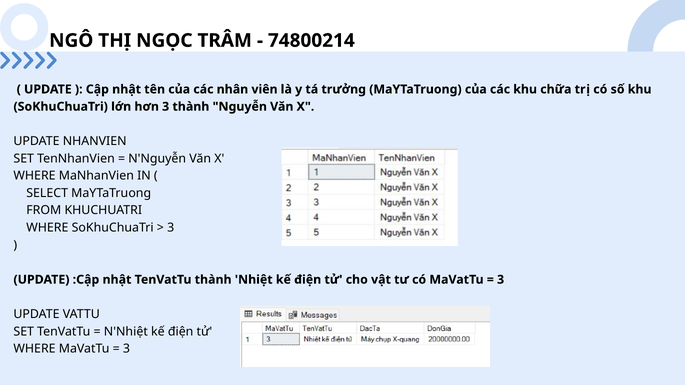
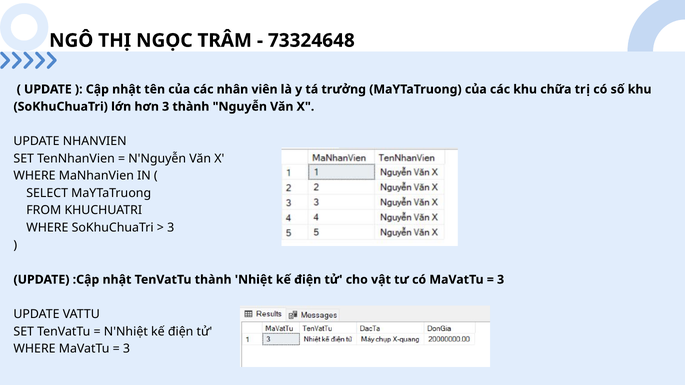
74800214: 74800214 -> 73324648 (311, 41)
